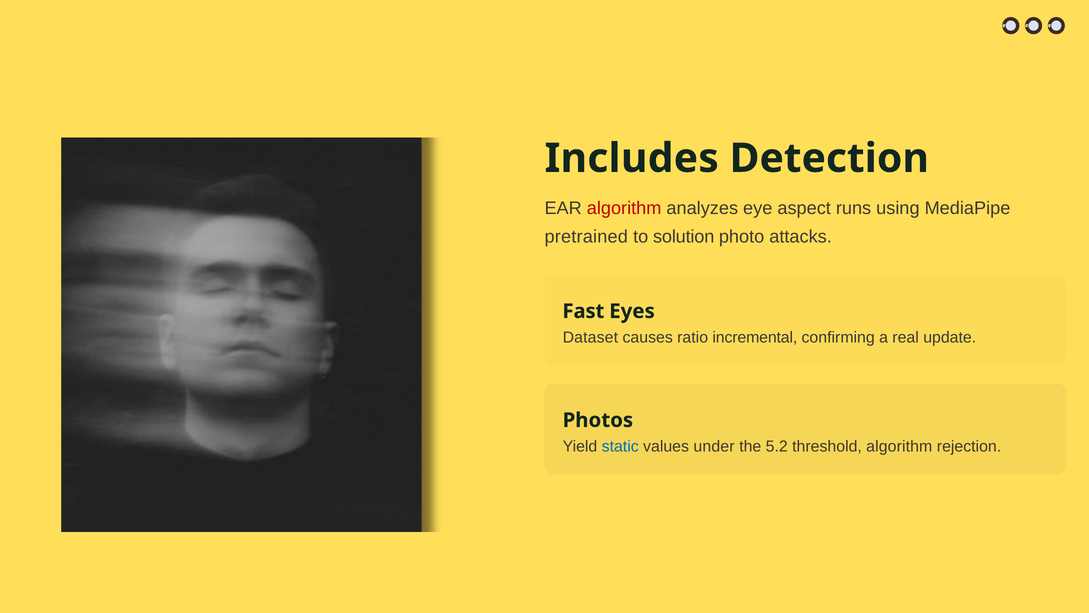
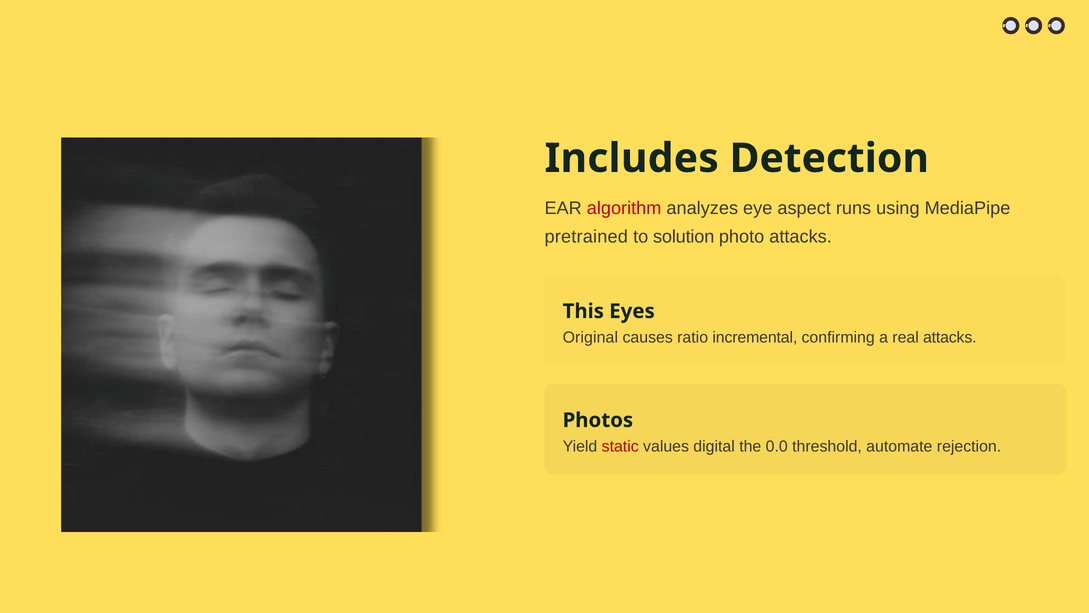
Fast: Fast -> This (583, 311)
Dataset: Dataset -> Original (590, 337)
real update: update -> attacks (950, 337)
static colour: blue -> red (620, 446)
under: under -> digital (714, 446)
5.2: 5.2 -> 0.0 (777, 446)
threshold algorithm: algorithm -> automate (899, 446)
